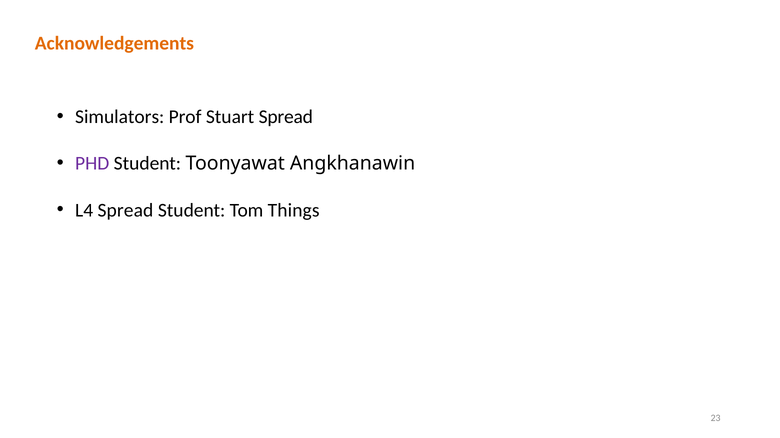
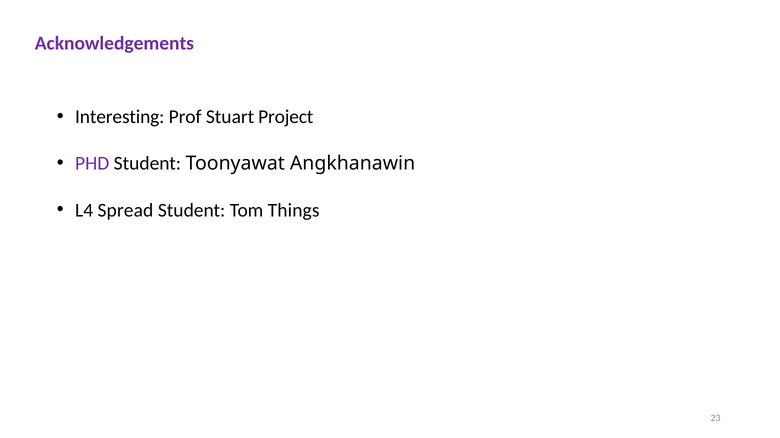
Acknowledgements colour: orange -> purple (114, 44)
Simulators: Simulators -> Interesting (120, 117)
Stuart Spread: Spread -> Project (286, 117)
